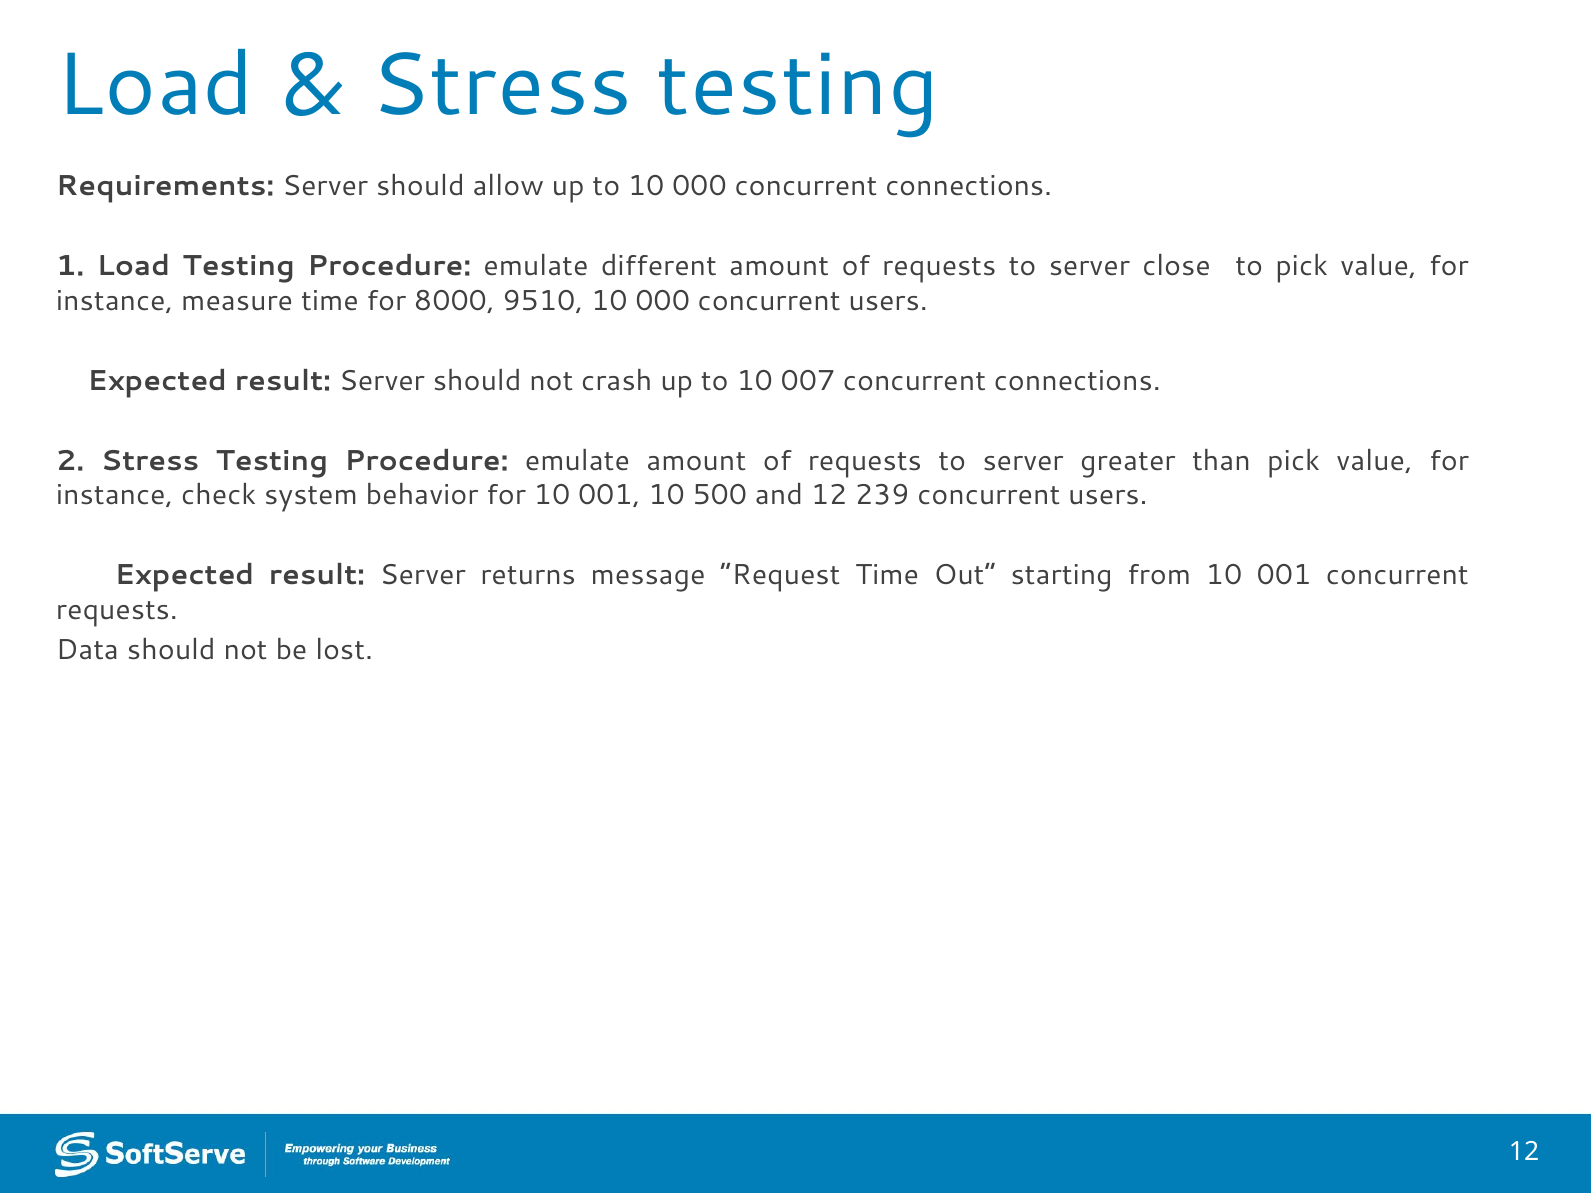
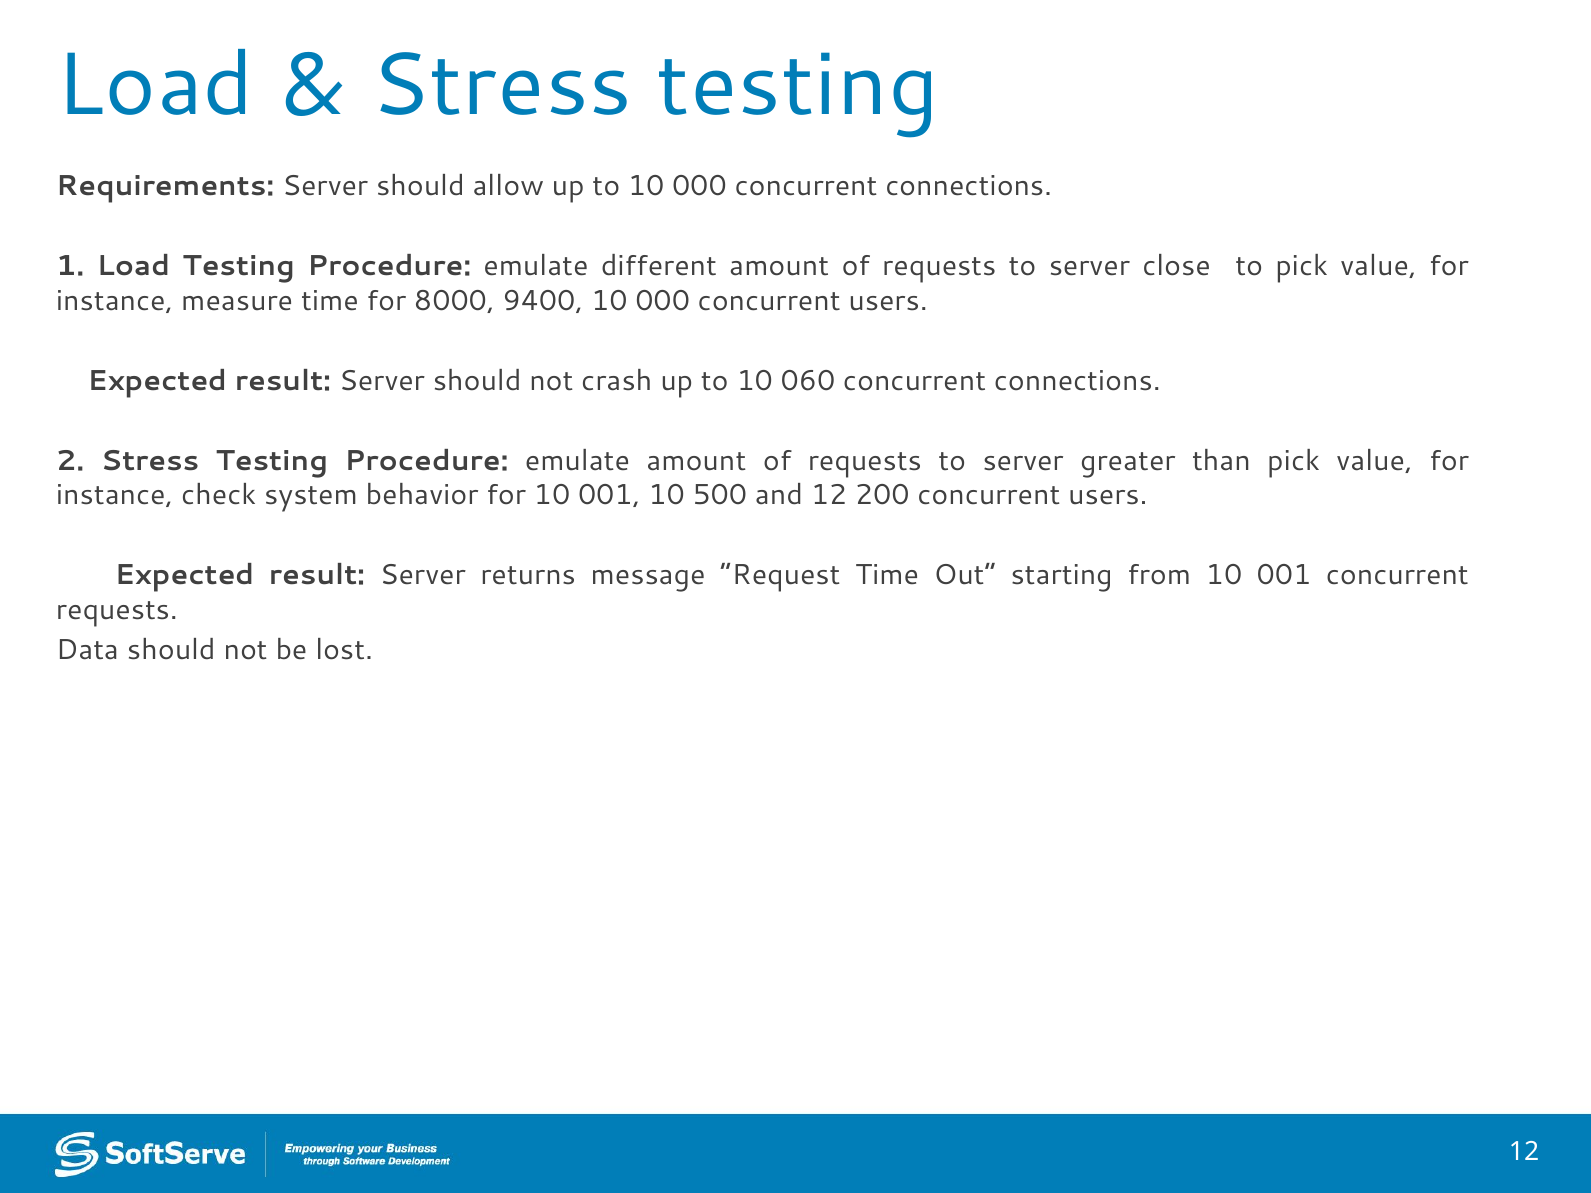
9510: 9510 -> 9400 (543, 301)
007: 007 -> 060 (808, 381)
239: 239 -> 200 (882, 495)
